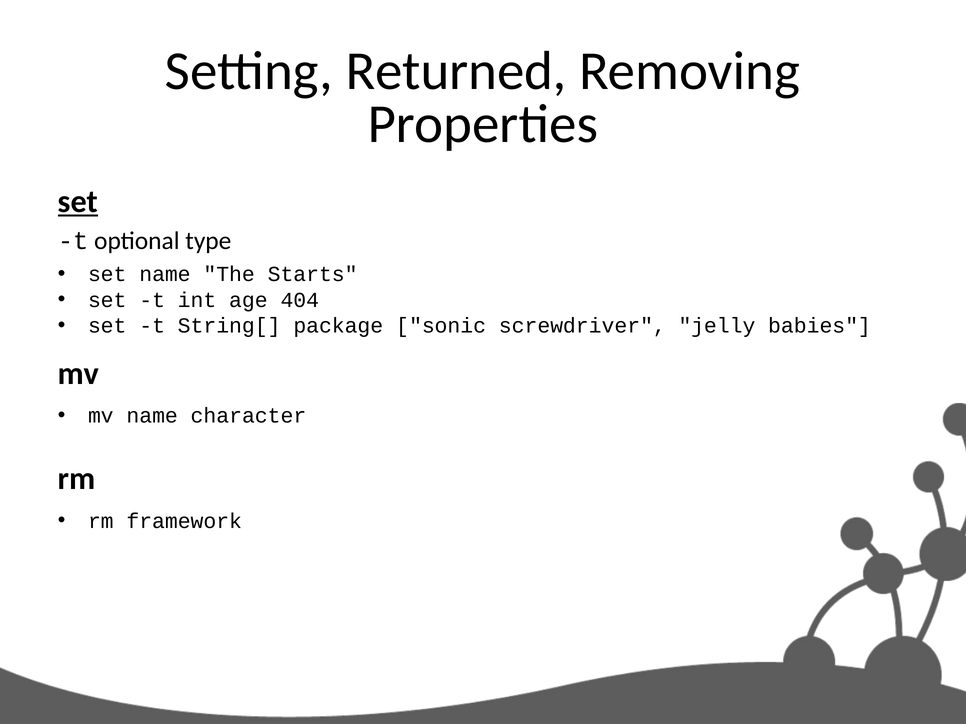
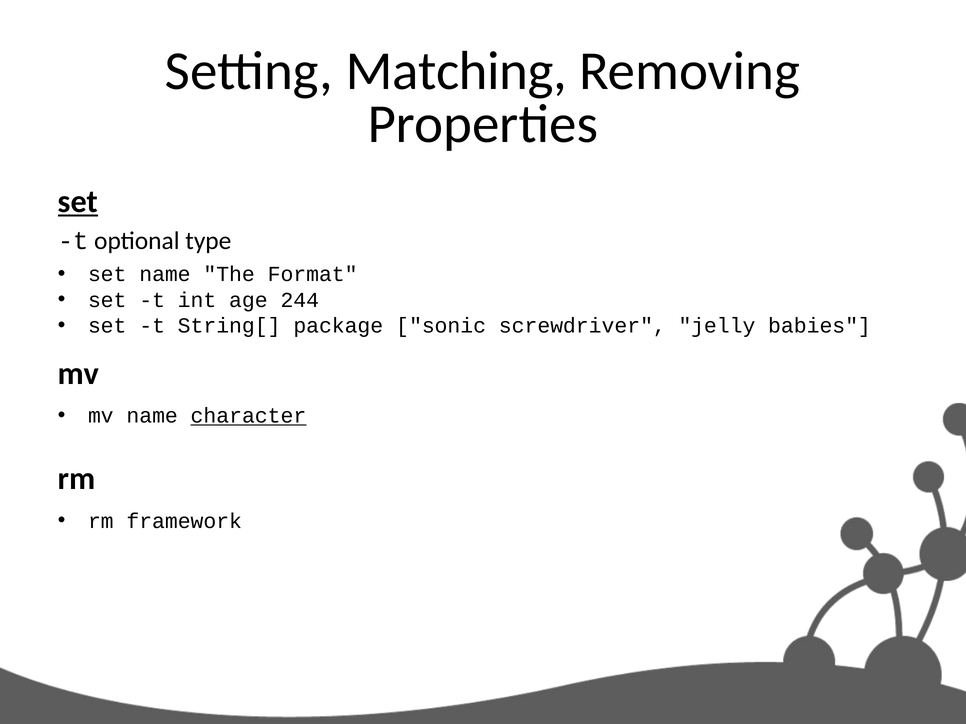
Returned: Returned -> Matching (456, 71)
Starts: Starts -> Format (313, 275)
404: 404 -> 244 (300, 300)
character underline: none -> present (248, 416)
